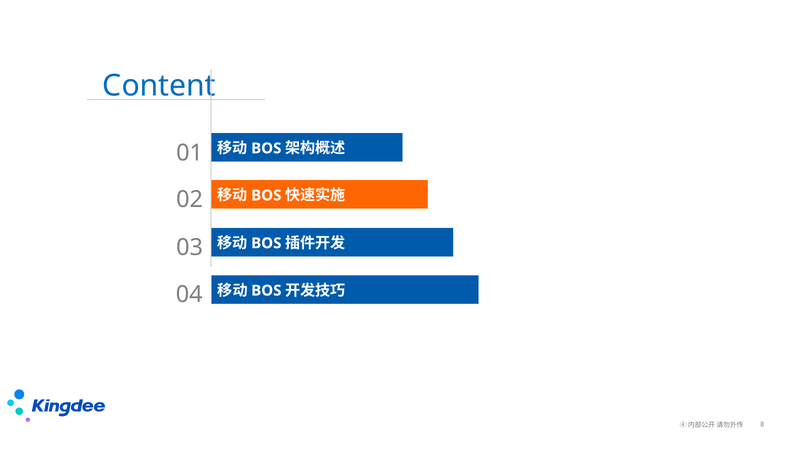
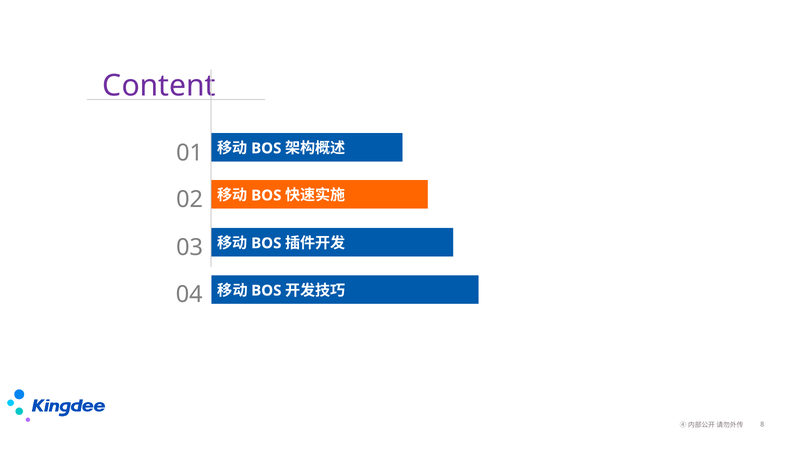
Content colour: blue -> purple (159, 86)
